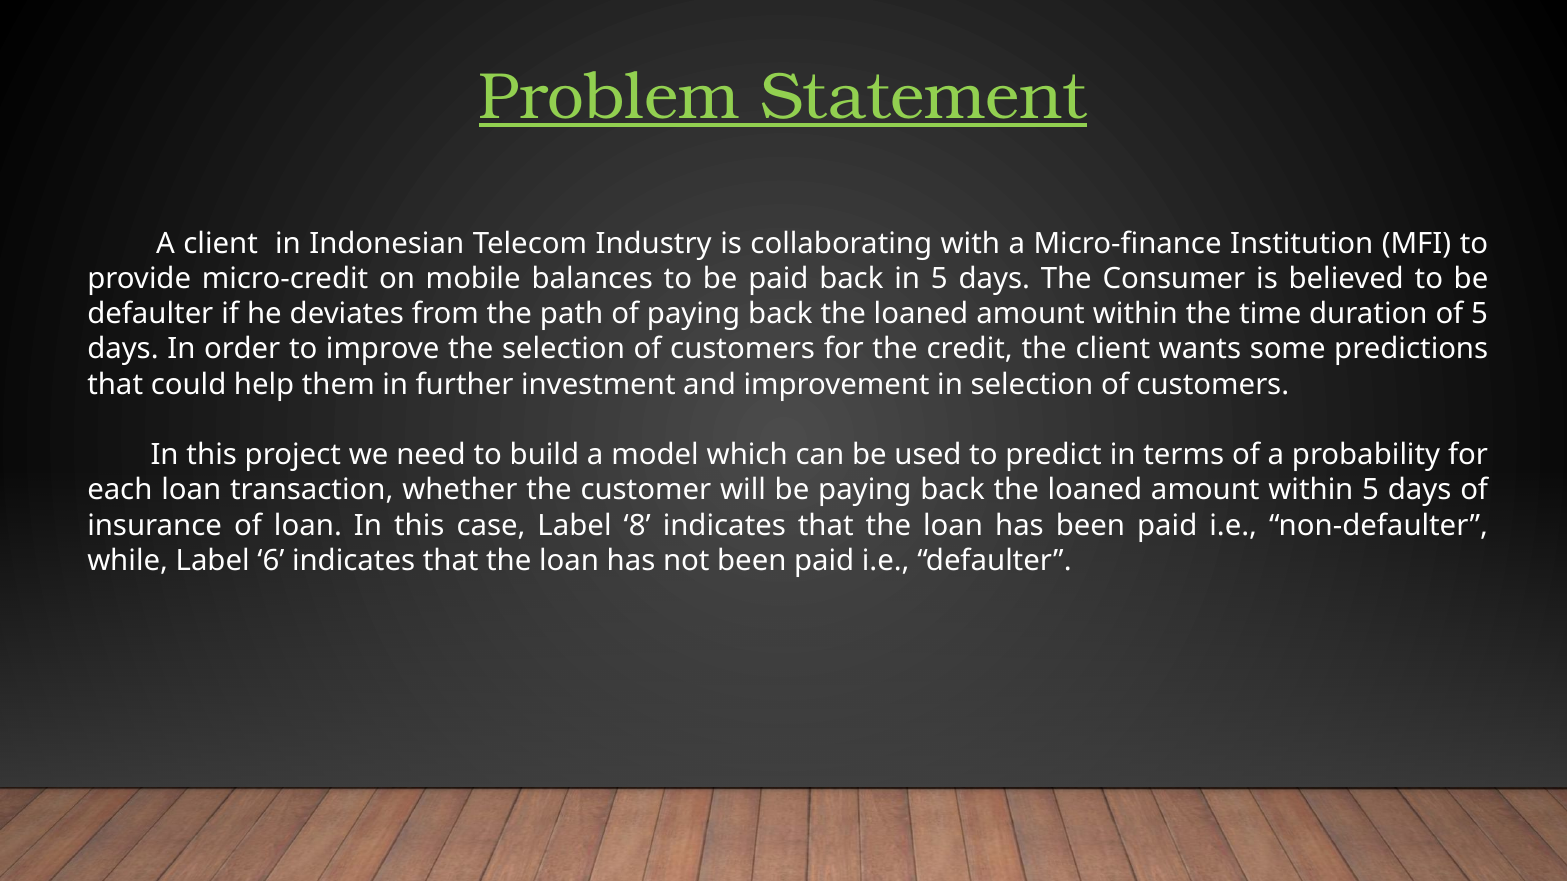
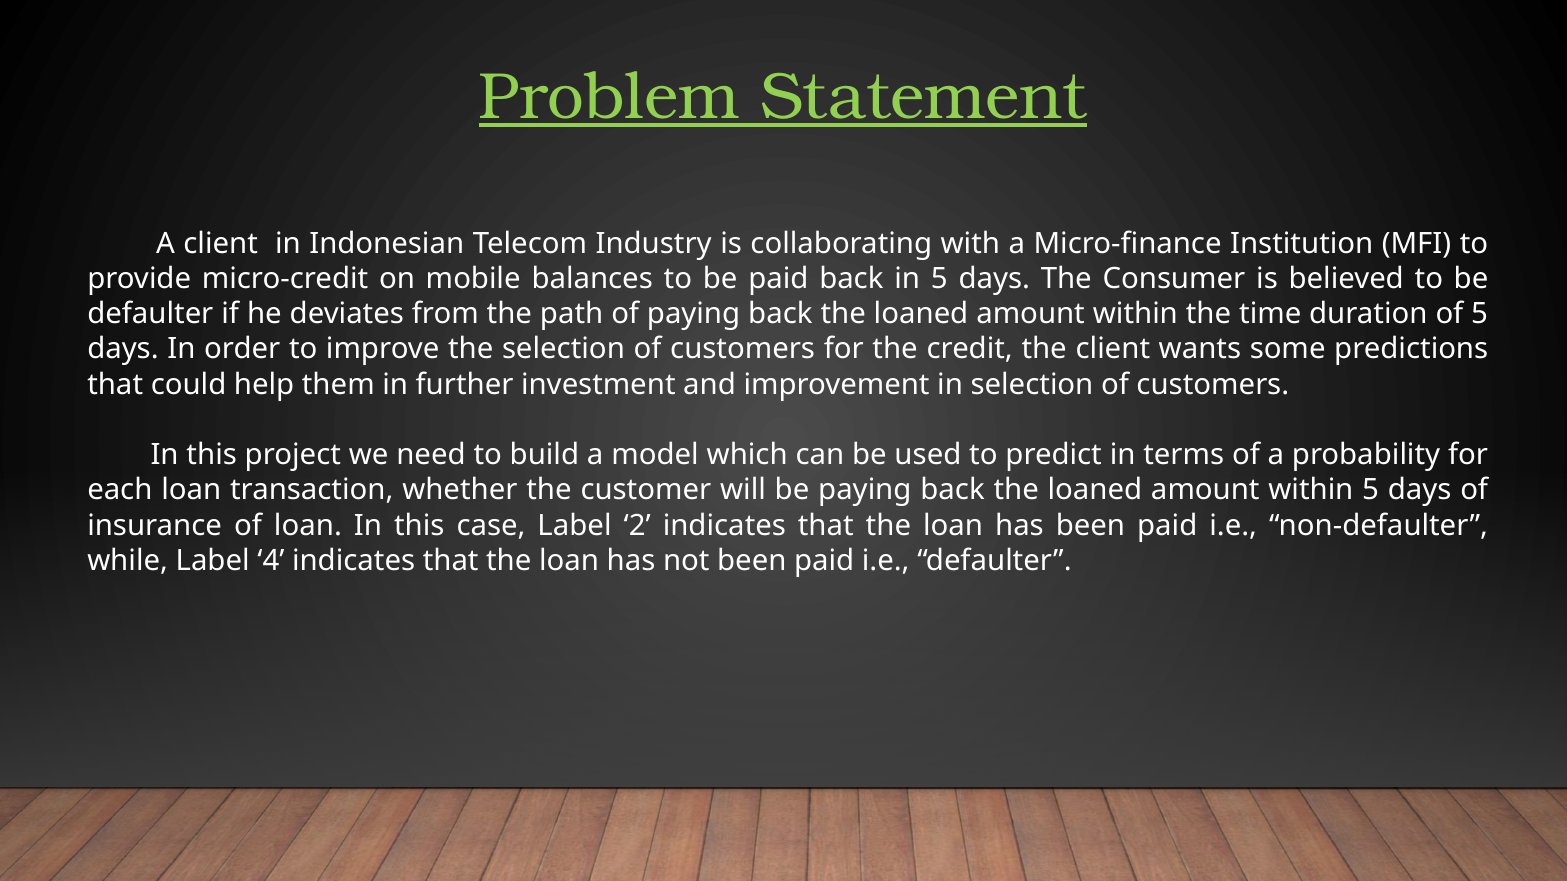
8: 8 -> 2 (637, 526)
6: 6 -> 4 (271, 561)
